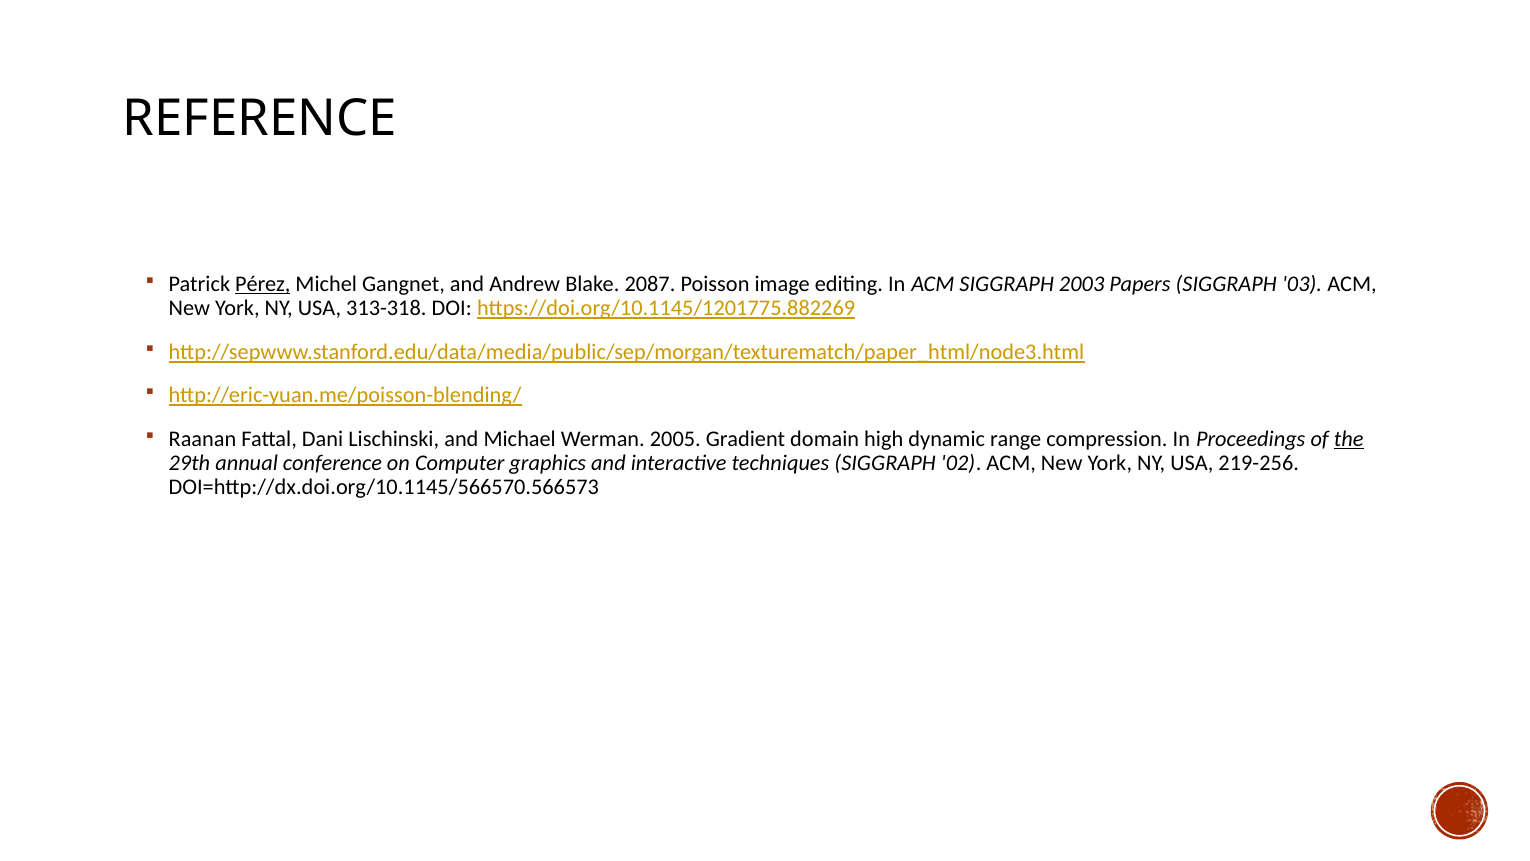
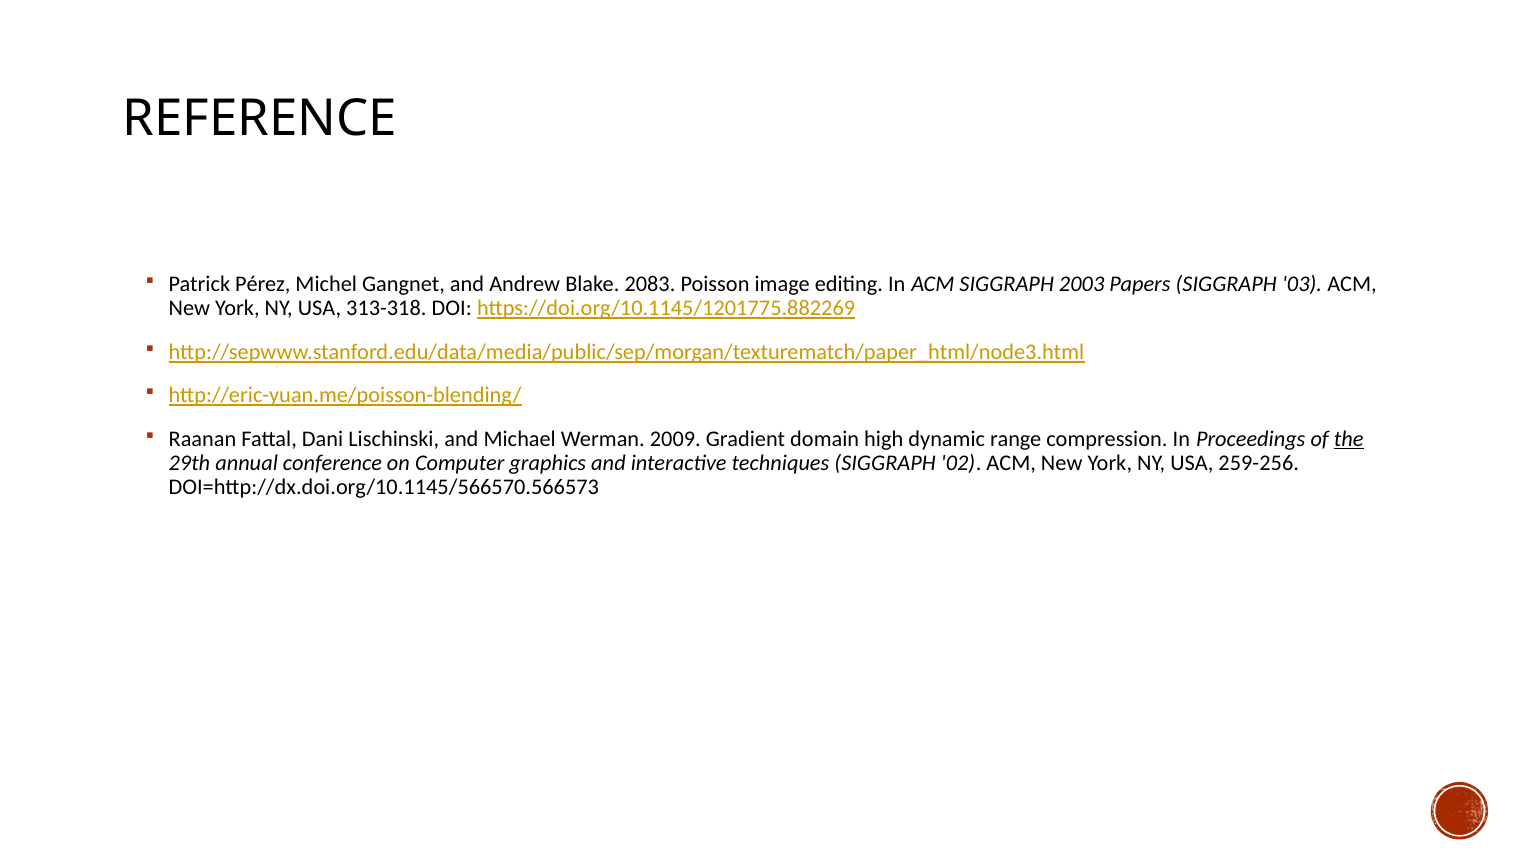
Pérez underline: present -> none (263, 284)
2087: 2087 -> 2083 (650, 284)
2005: 2005 -> 2009 (675, 439)
219-256: 219-256 -> 259-256 (1259, 463)
